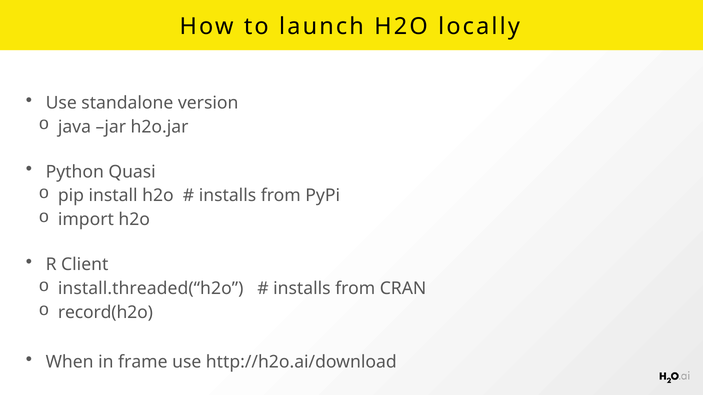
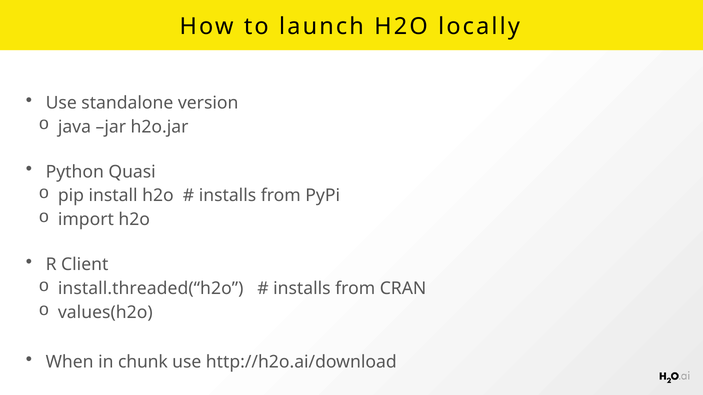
record(h2o: record(h2o -> values(h2o (105, 313)
frame: frame -> chunk (143, 363)
